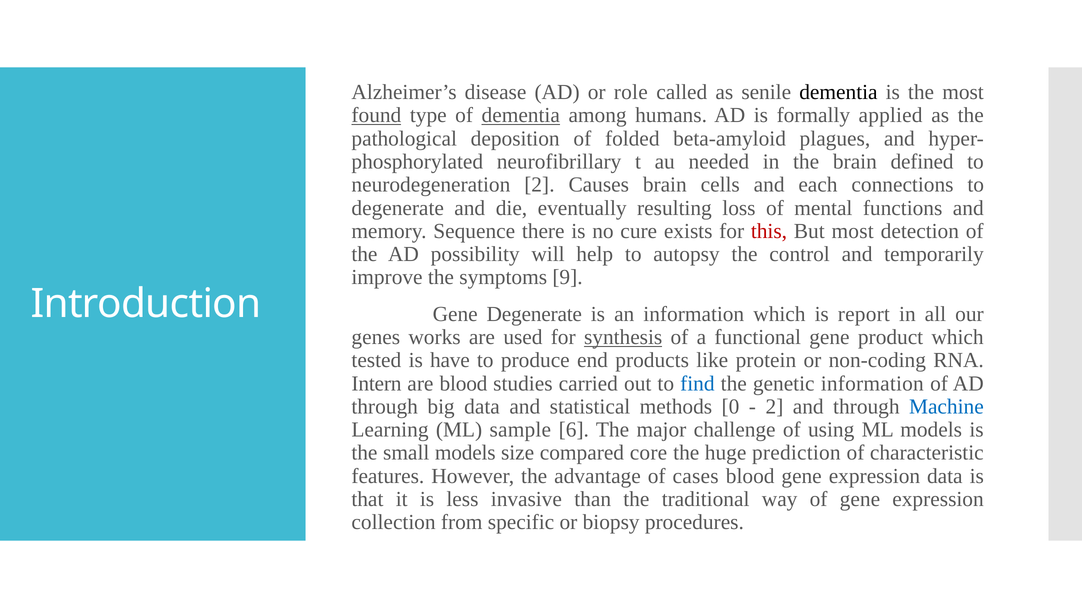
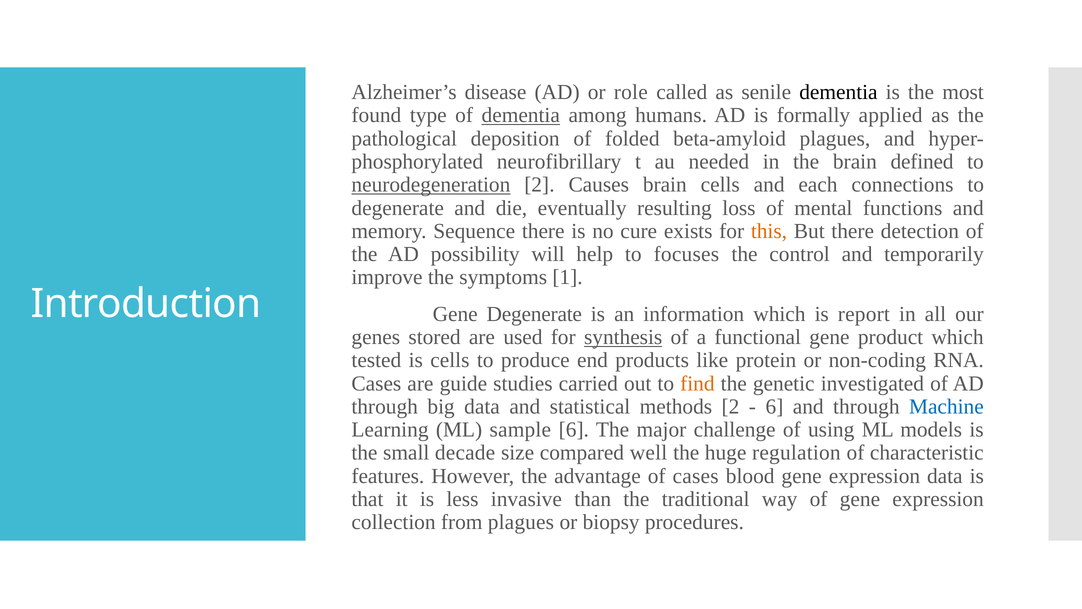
found underline: present -> none (376, 115)
neurodegeneration underline: none -> present (431, 185)
this colour: red -> orange (769, 231)
But most: most -> there (853, 231)
autopsy: autopsy -> focuses (686, 254)
9: 9 -> 1 (568, 277)
works: works -> stored (435, 337)
is have: have -> cells (450, 360)
Intern: Intern -> Cases (376, 383)
are blood: blood -> guide (463, 383)
find colour: blue -> orange (697, 383)
genetic information: information -> investigated (872, 383)
methods 0: 0 -> 2 (731, 406)
2: 2 -> 6 (774, 406)
small models: models -> decade (465, 453)
core: core -> well (648, 453)
prediction: prediction -> regulation (796, 453)
from specific: specific -> plagues (521, 522)
